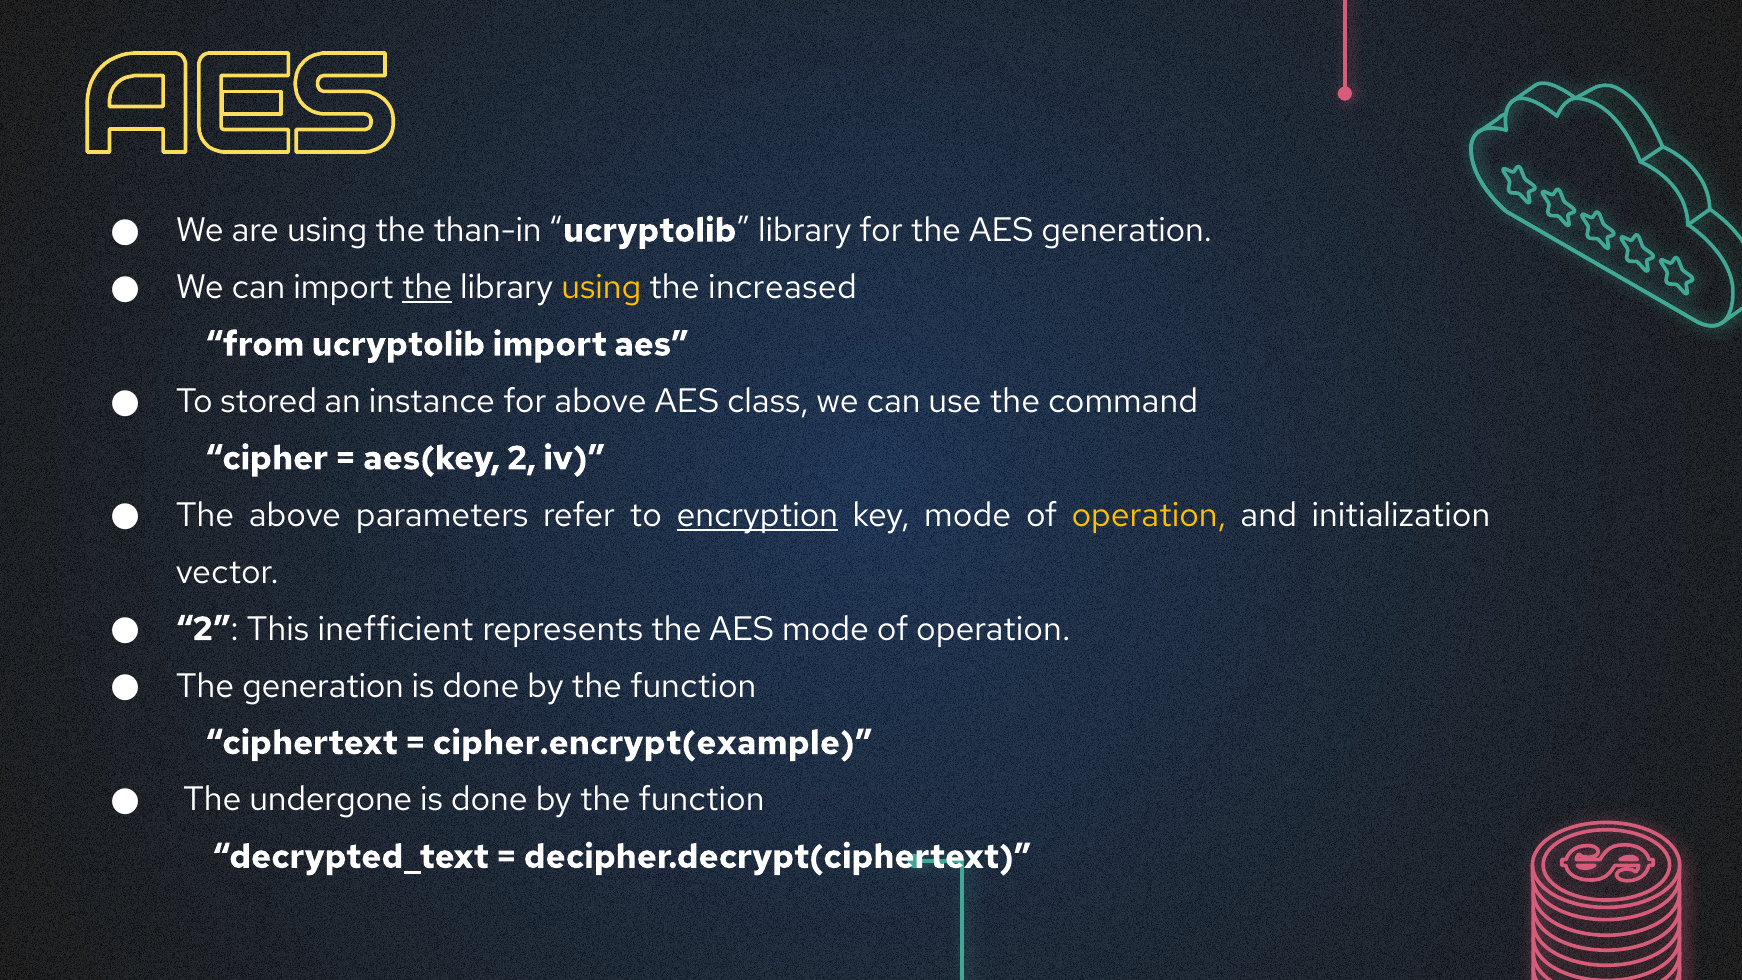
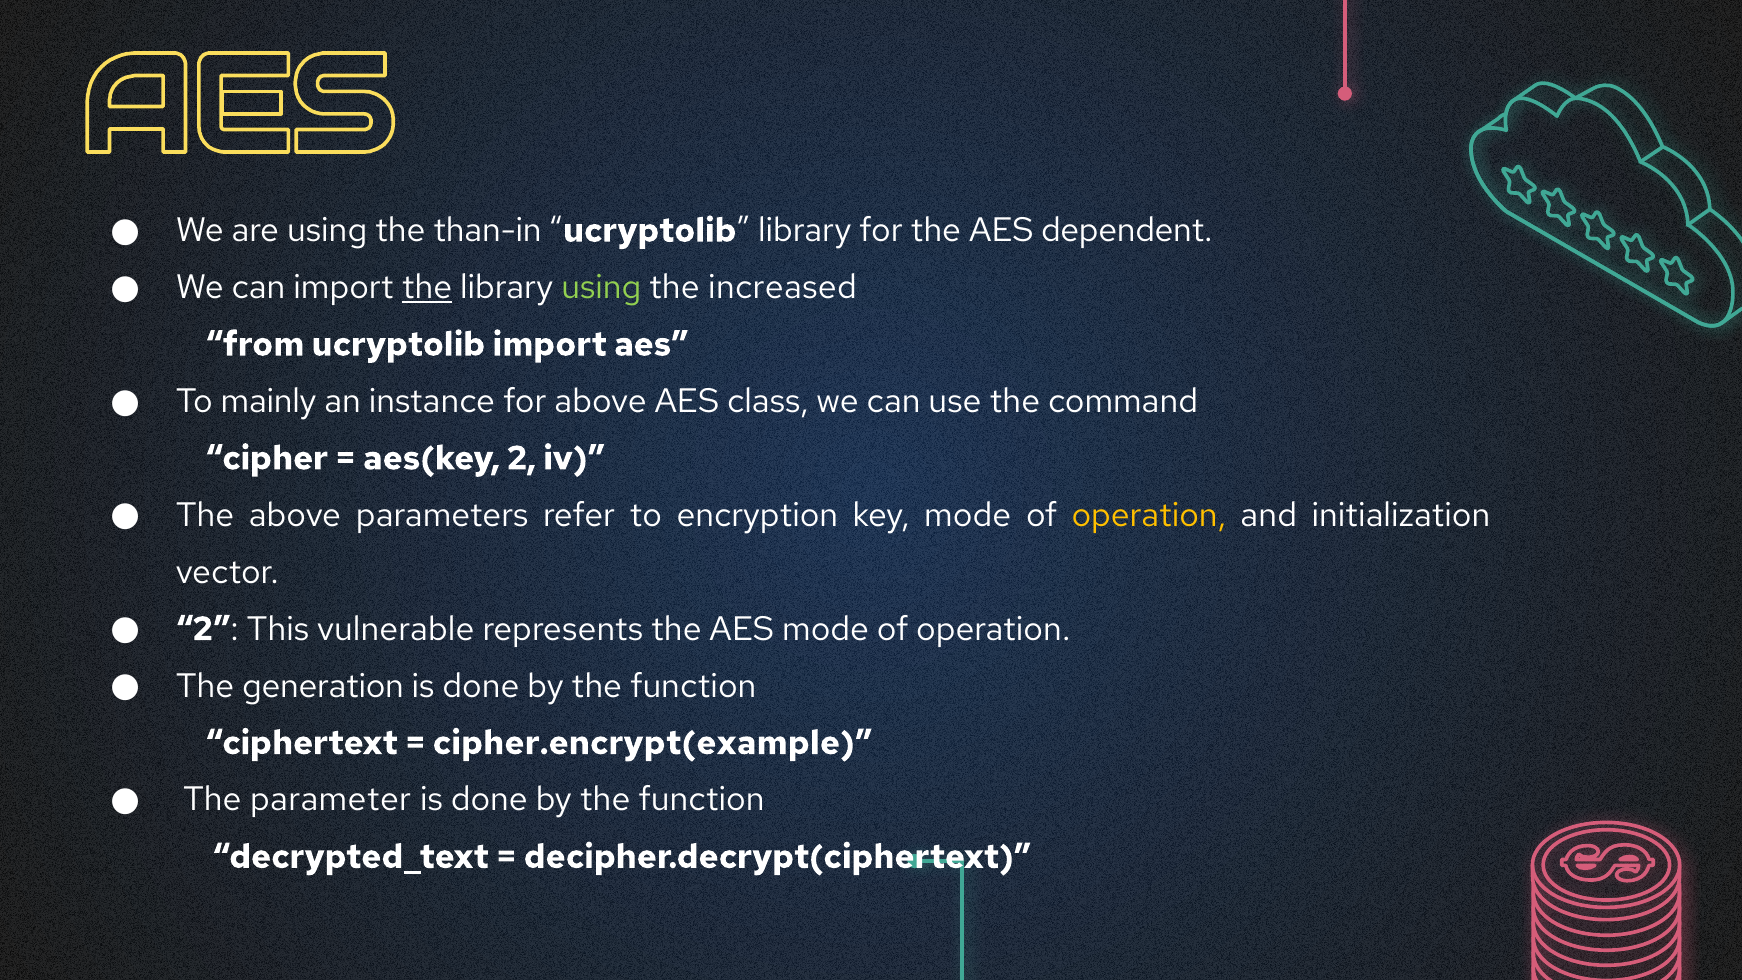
AES generation: generation -> dependent (1127, 231)
using colour: yellow -> light green (601, 287)
stored: stored -> mainly (269, 401)
encryption underline: present -> none (757, 515)
inefficient: inefficient -> vulnerable (396, 629)
undergone: undergone -> parameter (331, 800)
